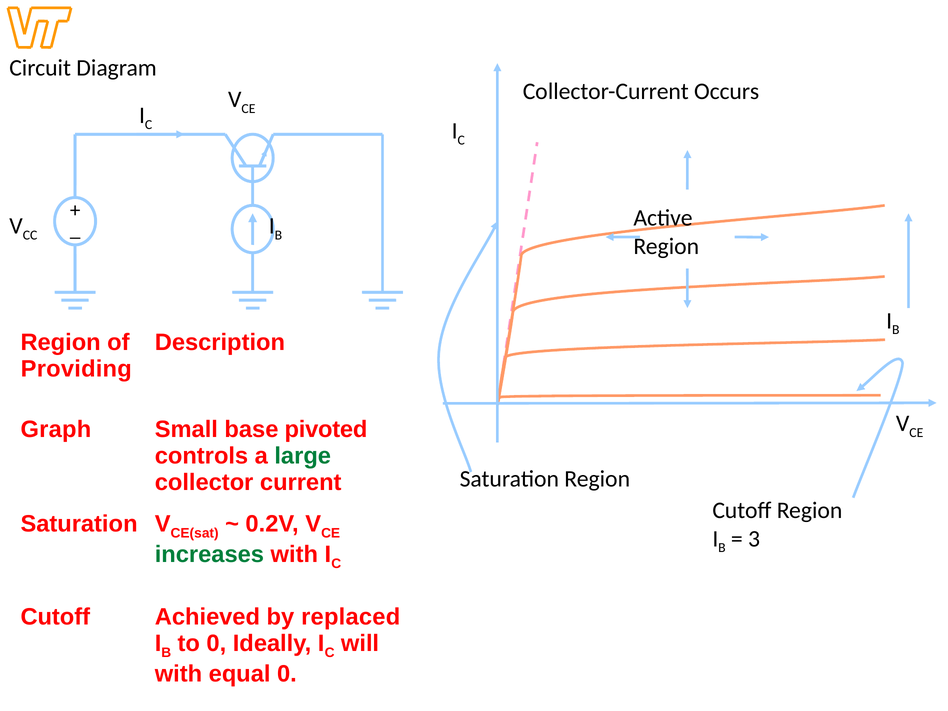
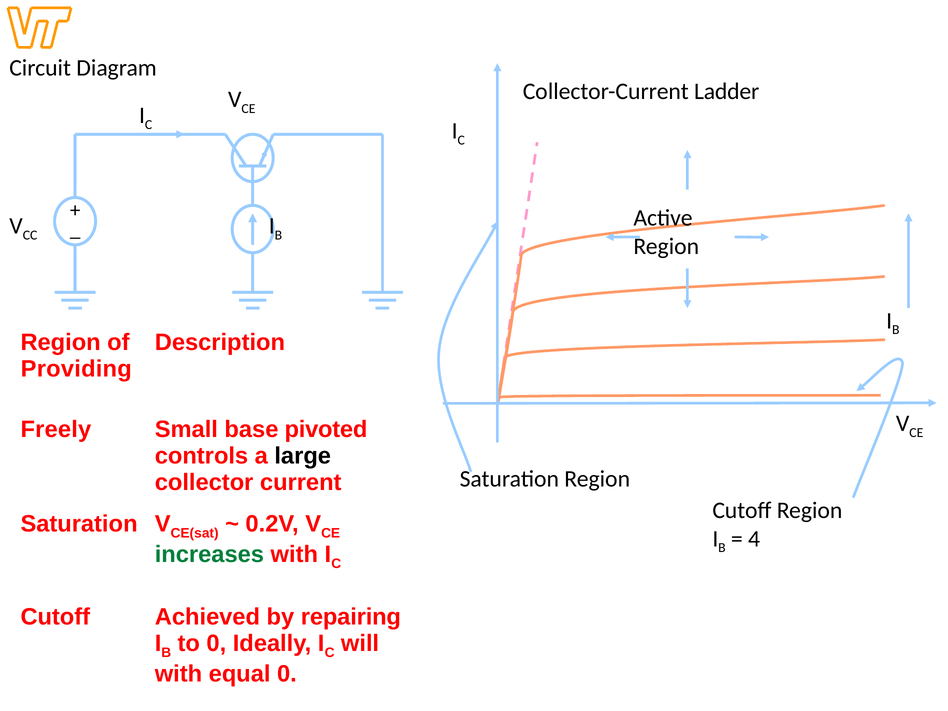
Occurs: Occurs -> Ladder (727, 92)
Graph: Graph -> Freely (56, 429)
large colour: green -> black (303, 456)
3: 3 -> 4 (754, 539)
replaced: replaced -> repairing (351, 617)
